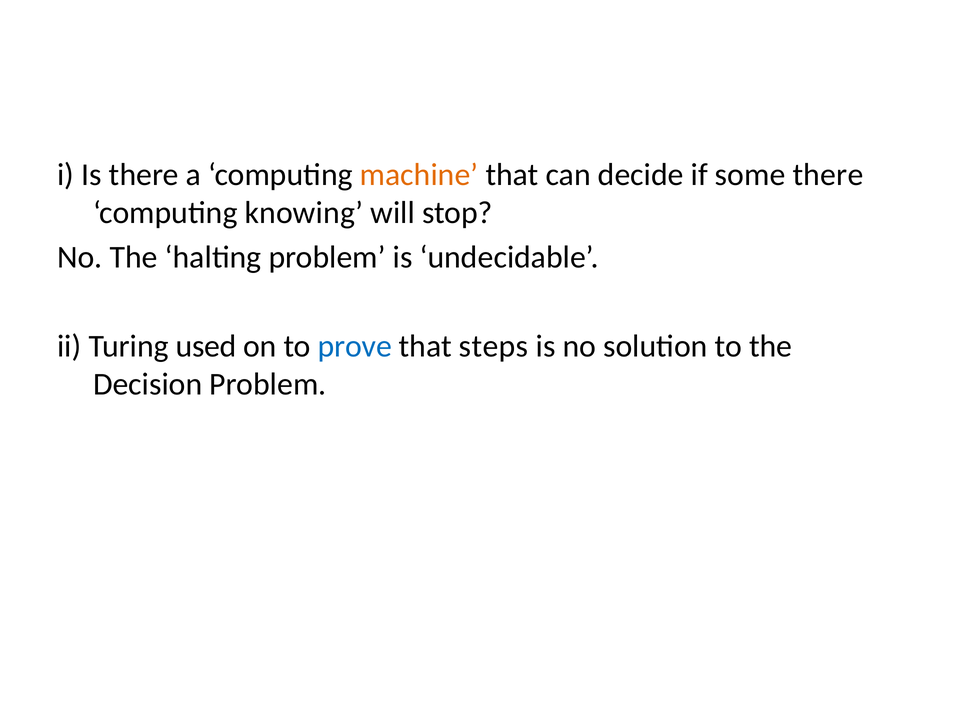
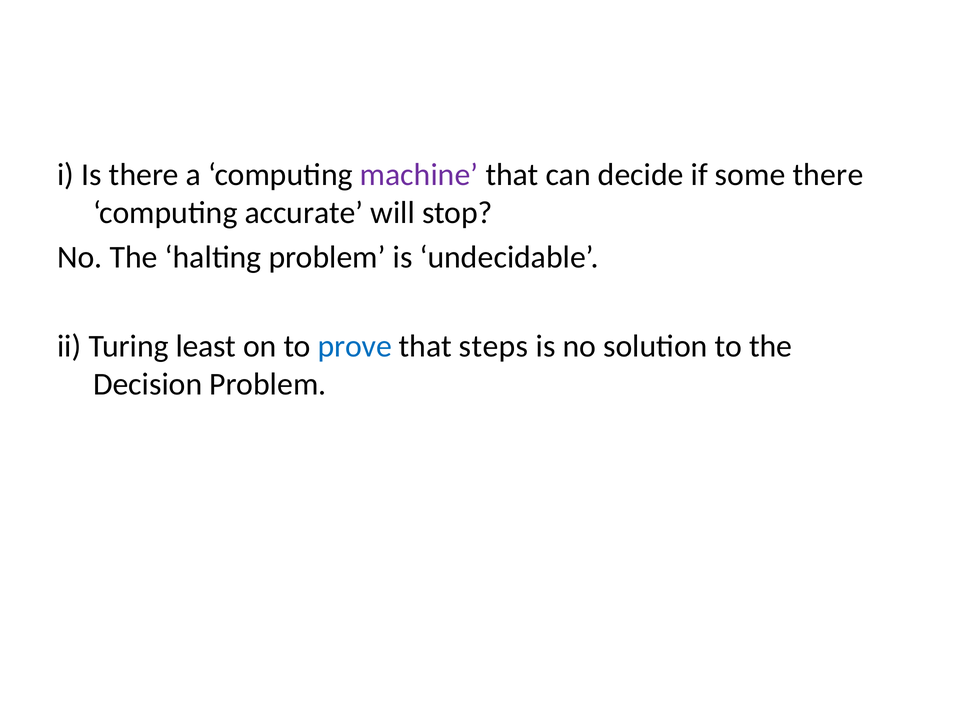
machine colour: orange -> purple (419, 175)
knowing: knowing -> accurate (304, 213)
used: used -> least (206, 346)
